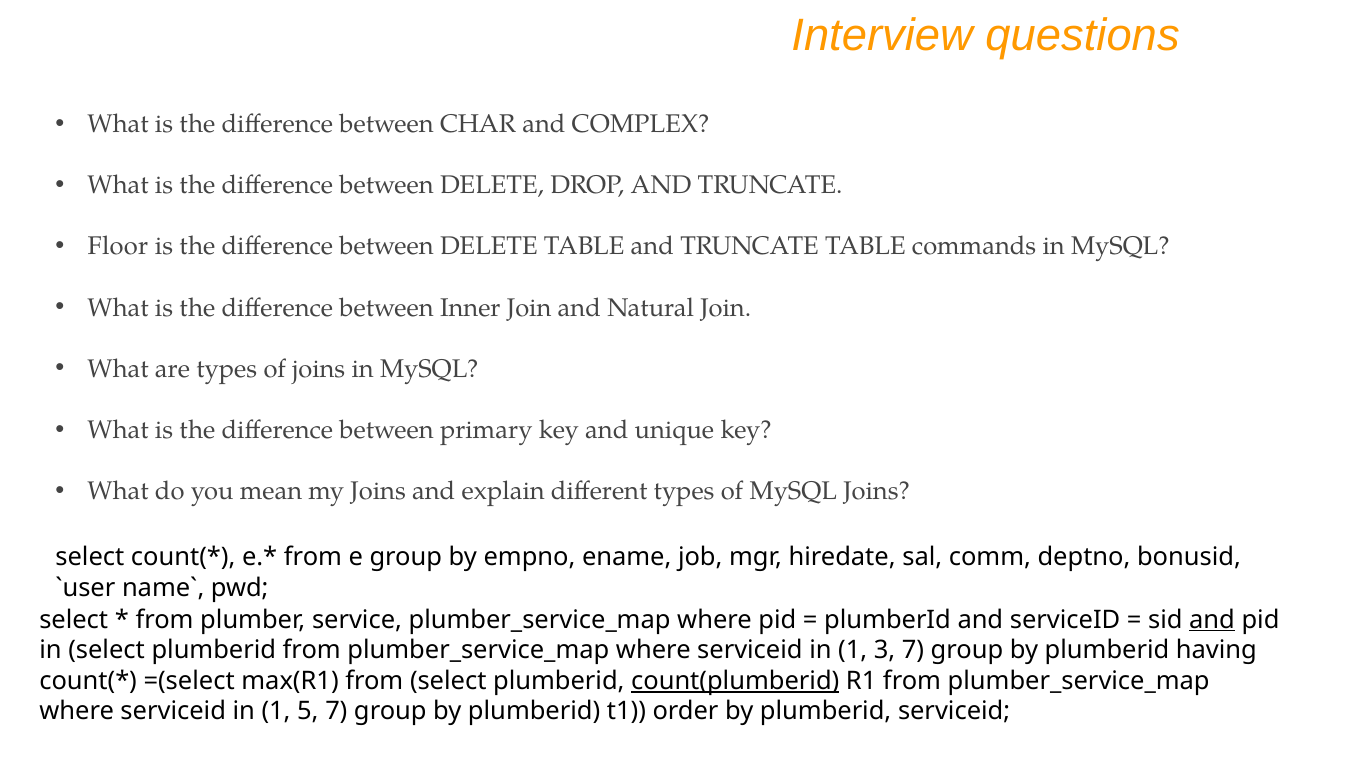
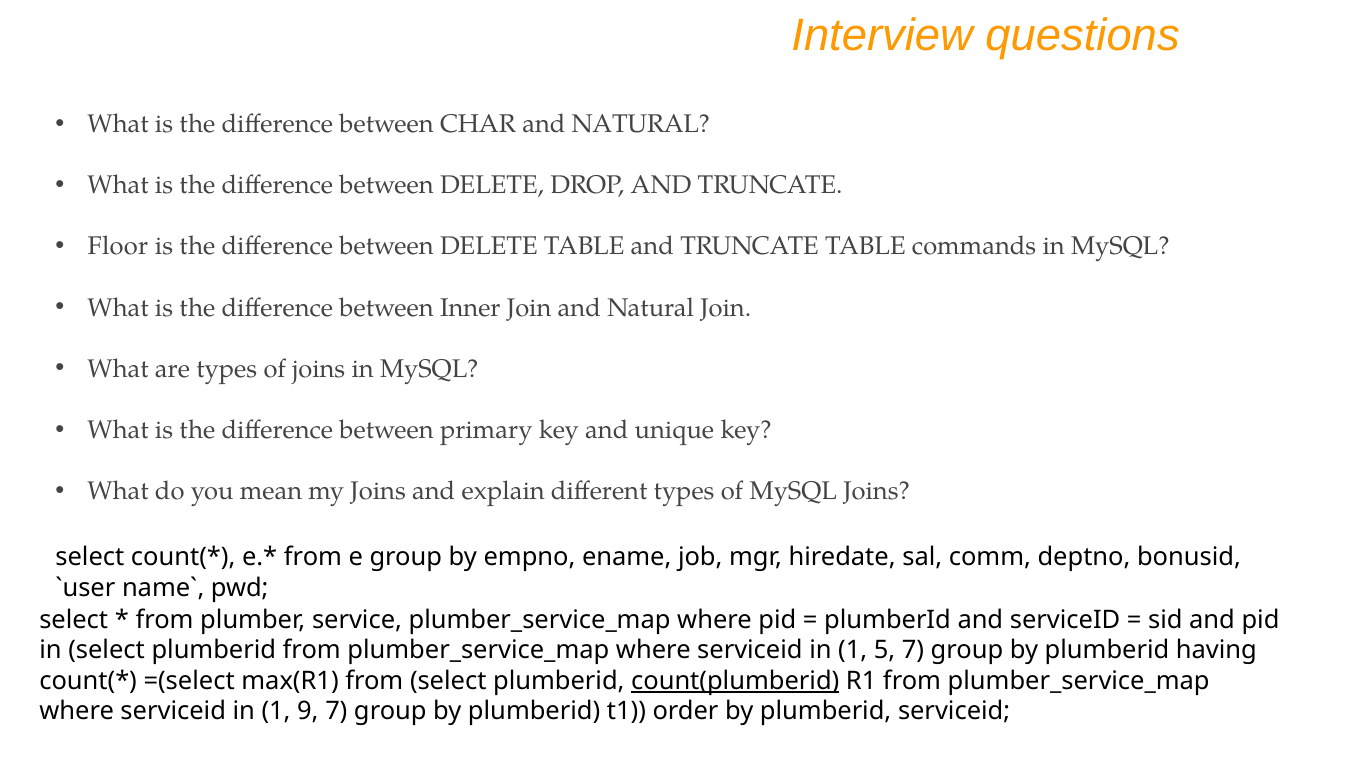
CHAR and COMPLEX: COMPLEX -> NATURAL (641, 124)
and underline: present -> none (1212, 620)
3: 3 -> 5 (885, 650)
5: 5 -> 9 (308, 711)
